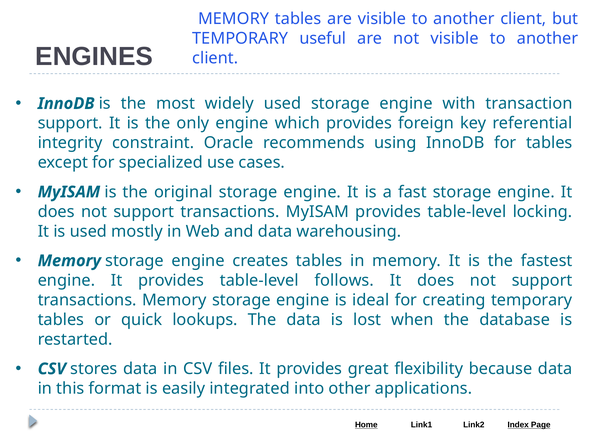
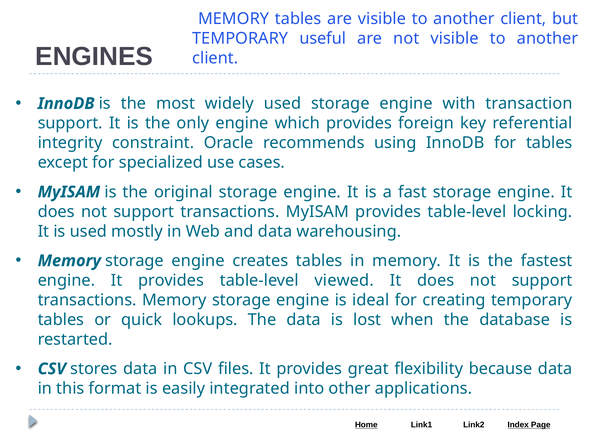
follows: follows -> viewed (344, 280)
